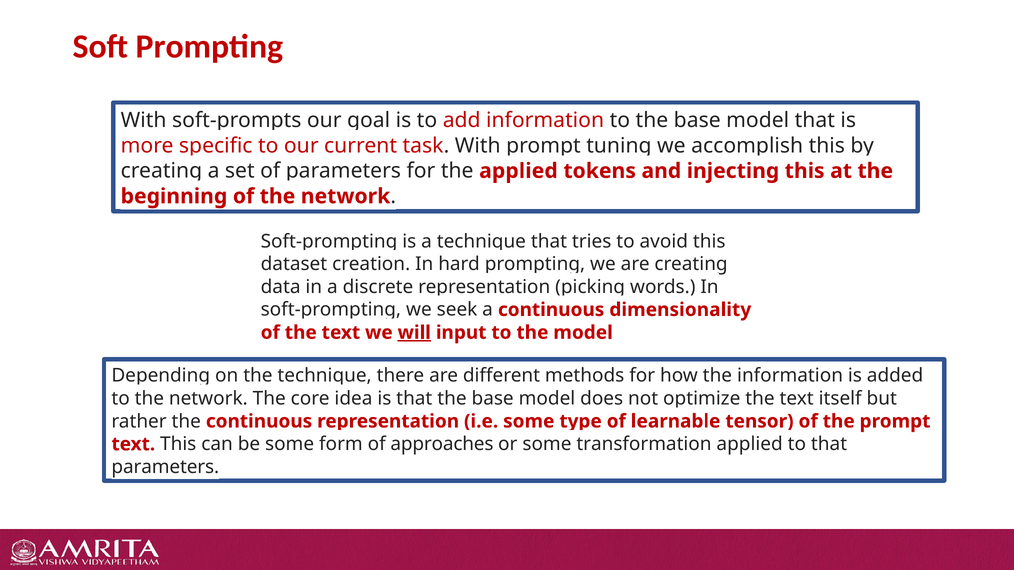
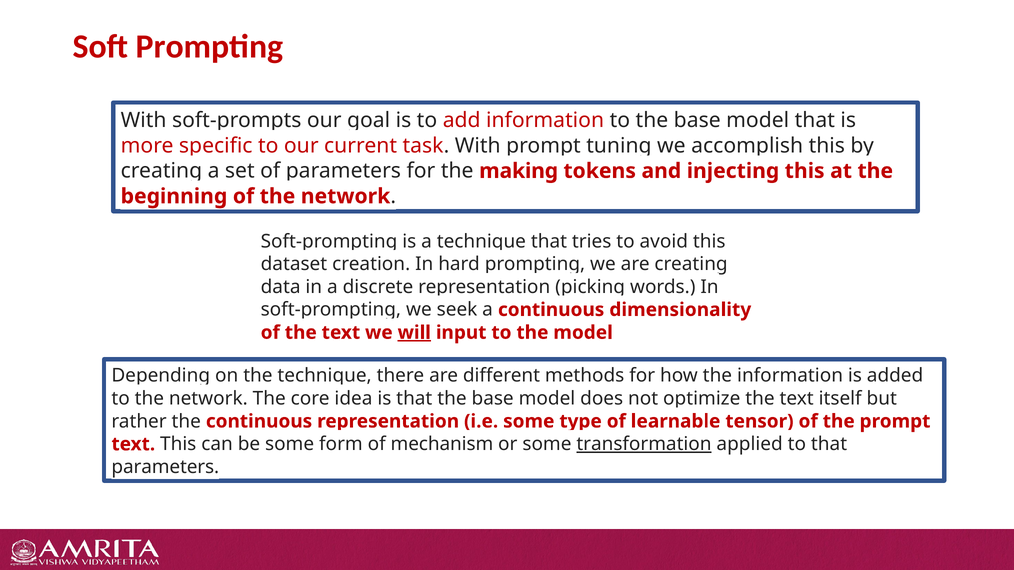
the applied: applied -> making (519, 171)
approaches: approaches -> mechanism (442, 444)
transformation underline: none -> present (644, 444)
